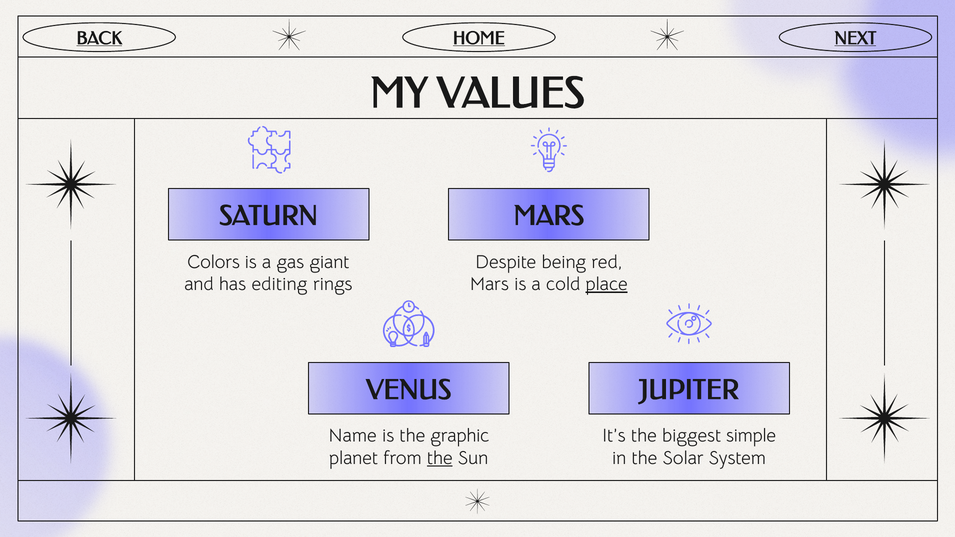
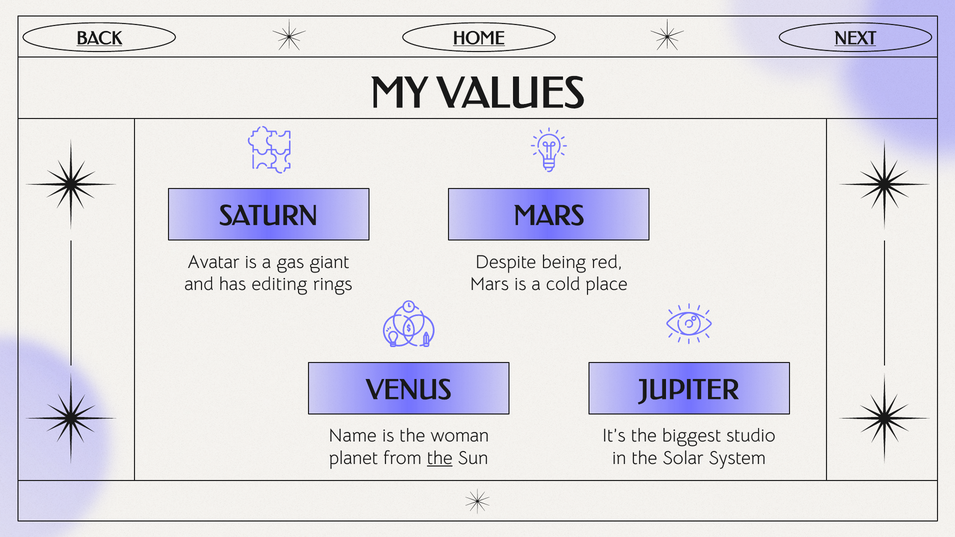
Colors: Colors -> Avatar (214, 262)
place underline: present -> none (607, 284)
graphic: graphic -> woman (460, 436)
simple: simple -> studio (751, 436)
